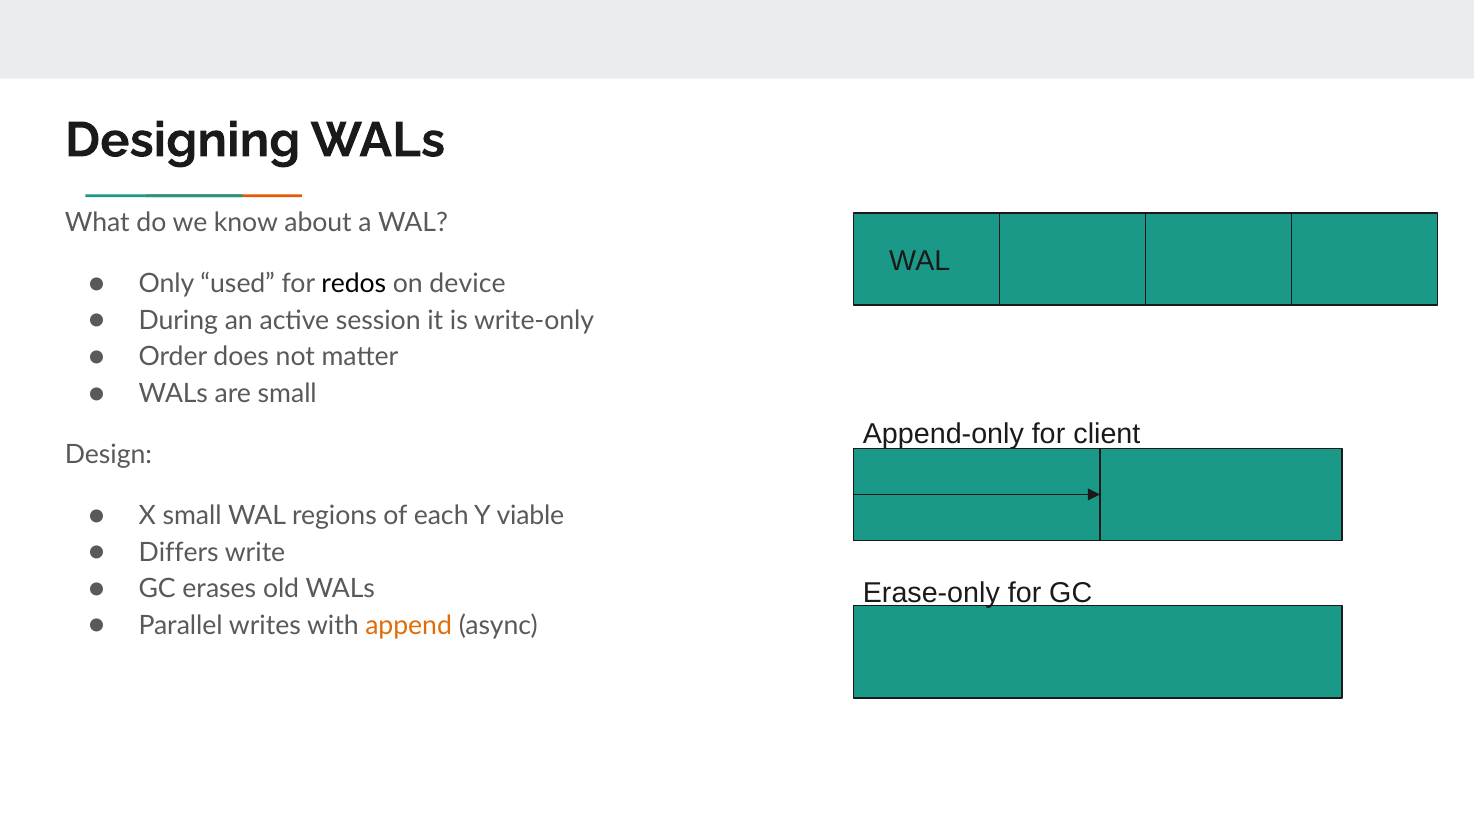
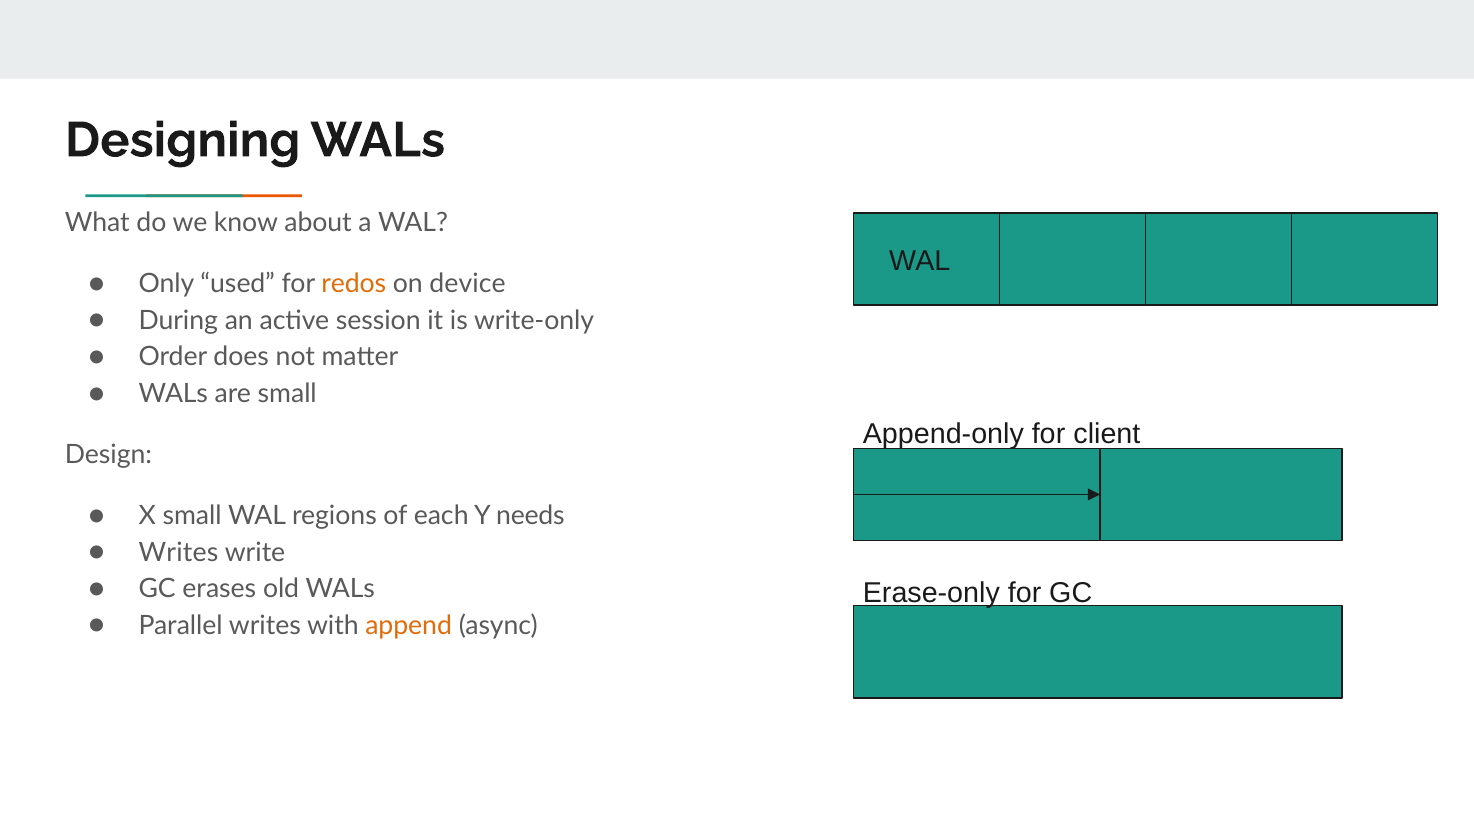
redos colour: black -> orange (354, 284)
viable: viable -> needs (530, 516)
Differs: Differs -> Writes (179, 553)
